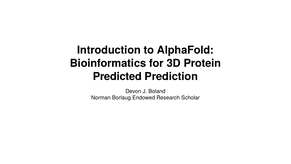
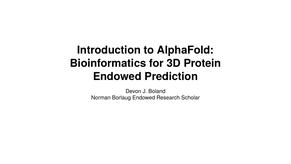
Predicted: Predicted -> Endowed (117, 76)
